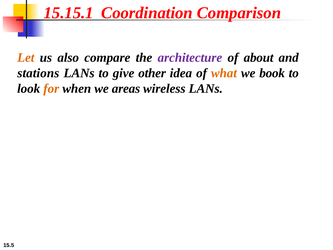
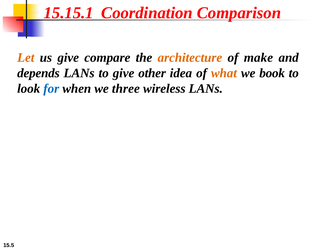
us also: also -> give (68, 57)
architecture colour: purple -> orange (190, 57)
about: about -> make (258, 57)
stations: stations -> depends (38, 73)
for colour: orange -> blue (51, 89)
areas: areas -> three (126, 89)
